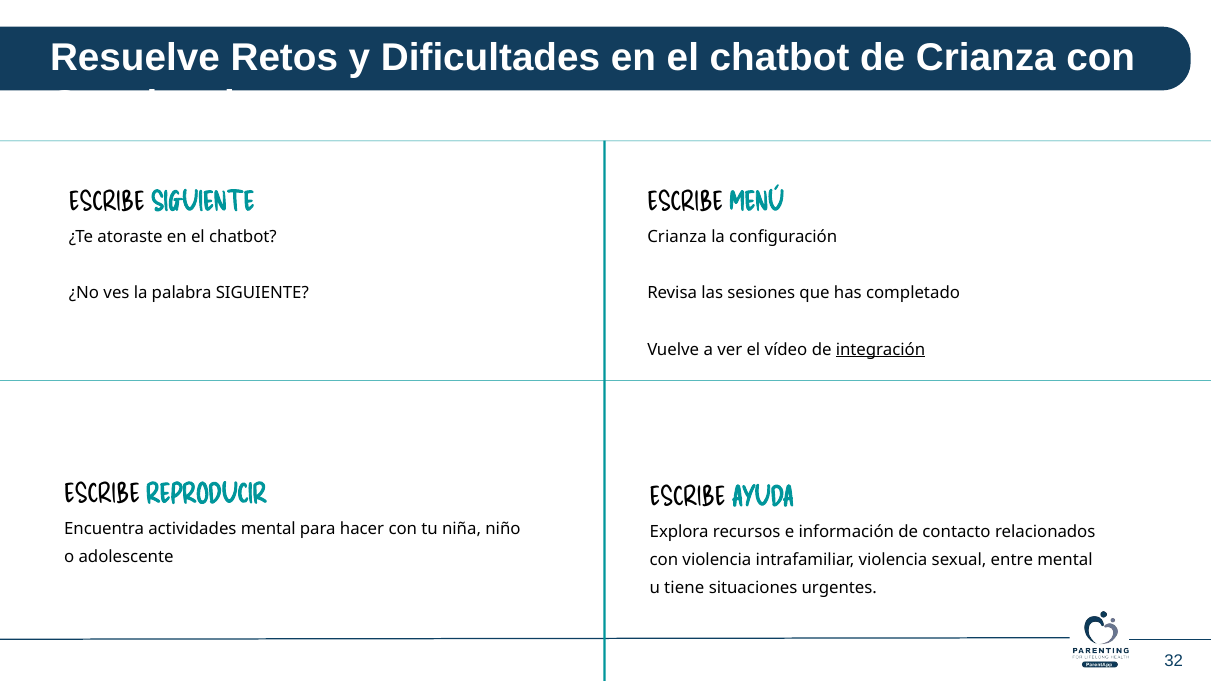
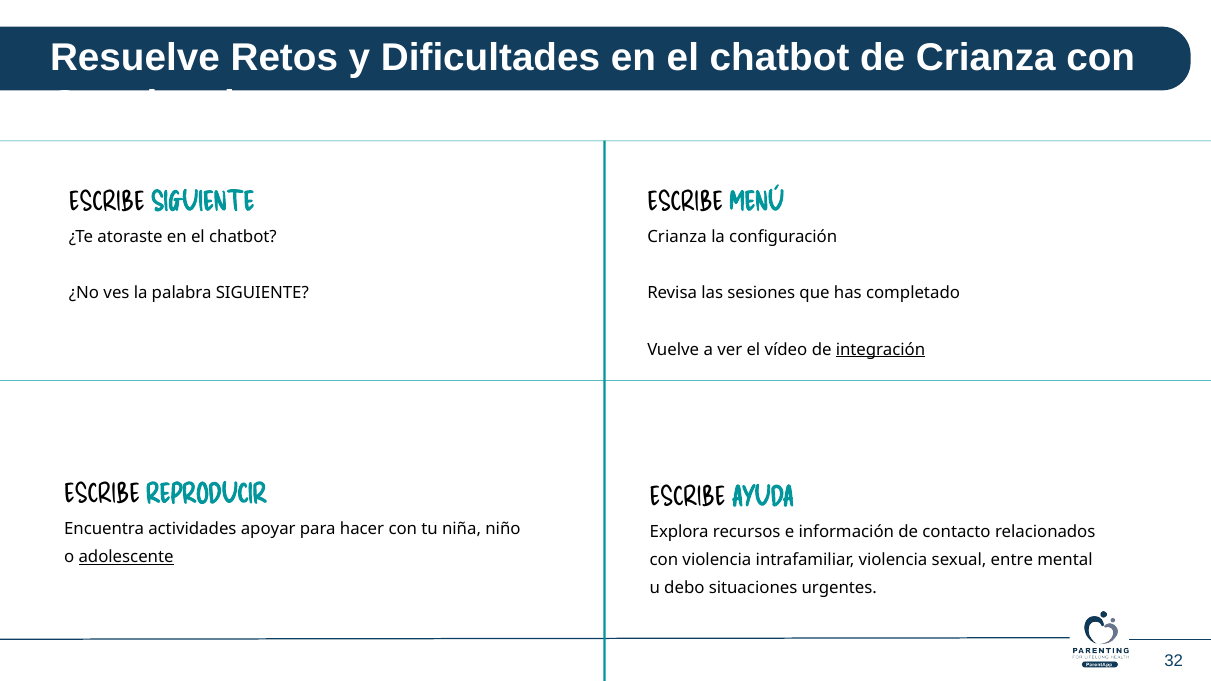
actividades mental: mental -> apoyar (268, 529)
adolescente underline: none -> present (126, 557)
tiene: tiene -> debo (684, 588)
